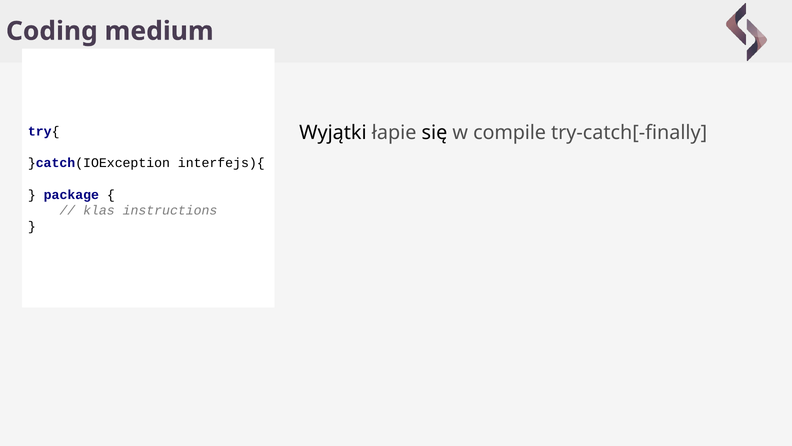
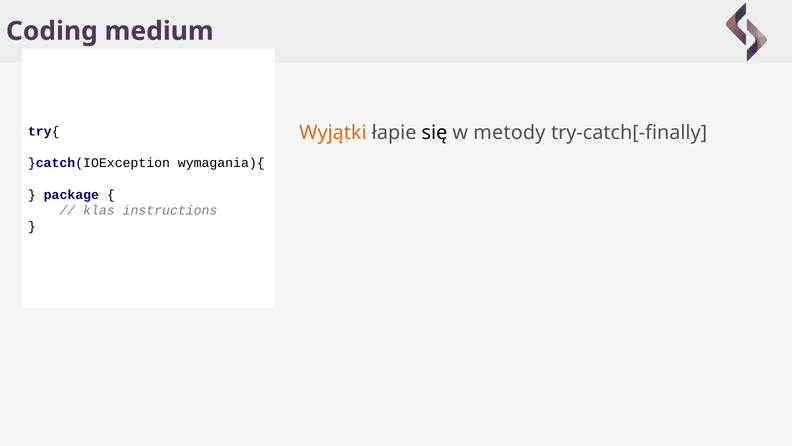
Wyjątki colour: black -> orange (333, 132)
compile: compile -> metody (509, 132)
interfejs){: interfejs){ -> wymagania){ (221, 163)
